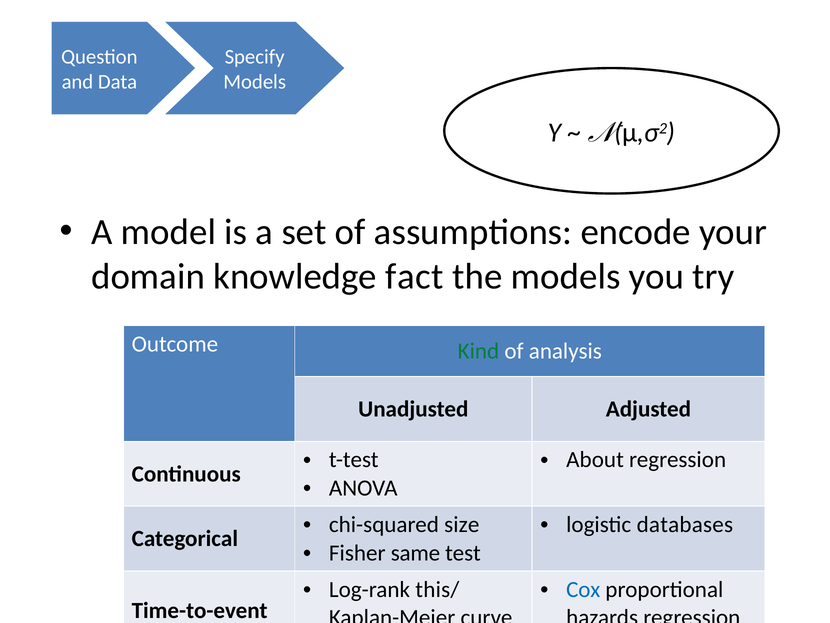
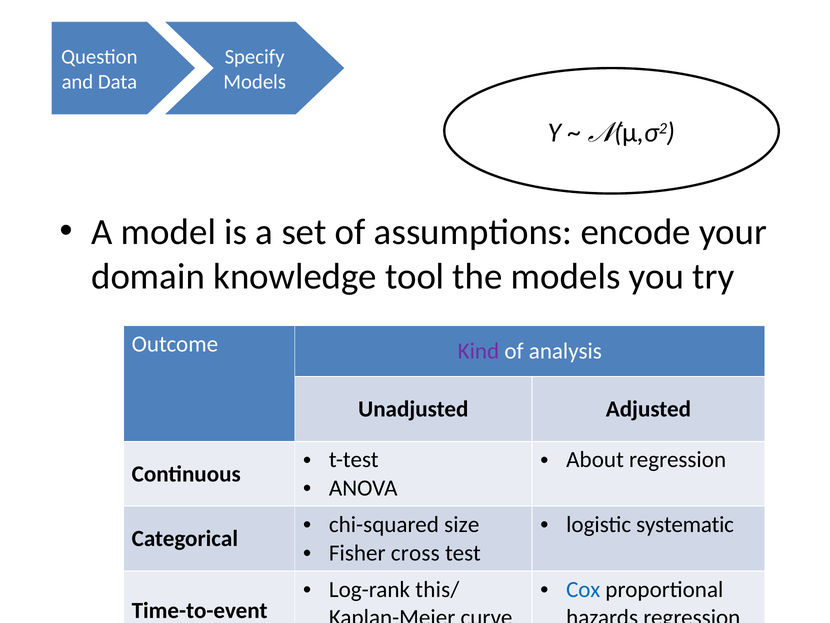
fact: fact -> tool (415, 276)
Kind colour: green -> purple (478, 351)
databases: databases -> systematic (685, 524)
same: same -> cross (415, 553)
